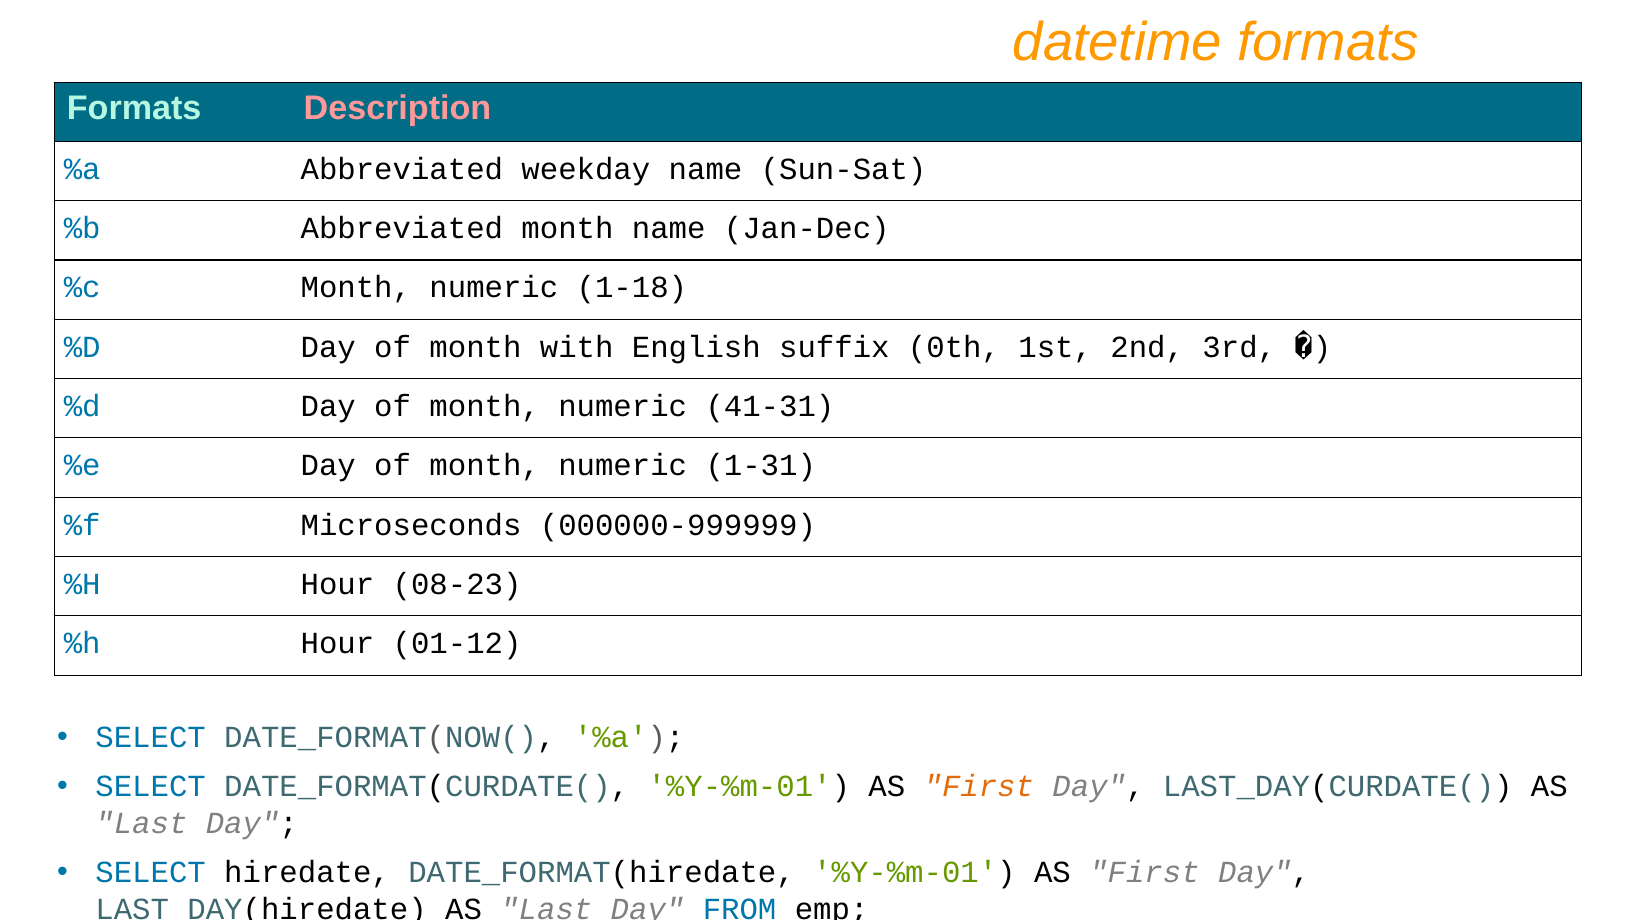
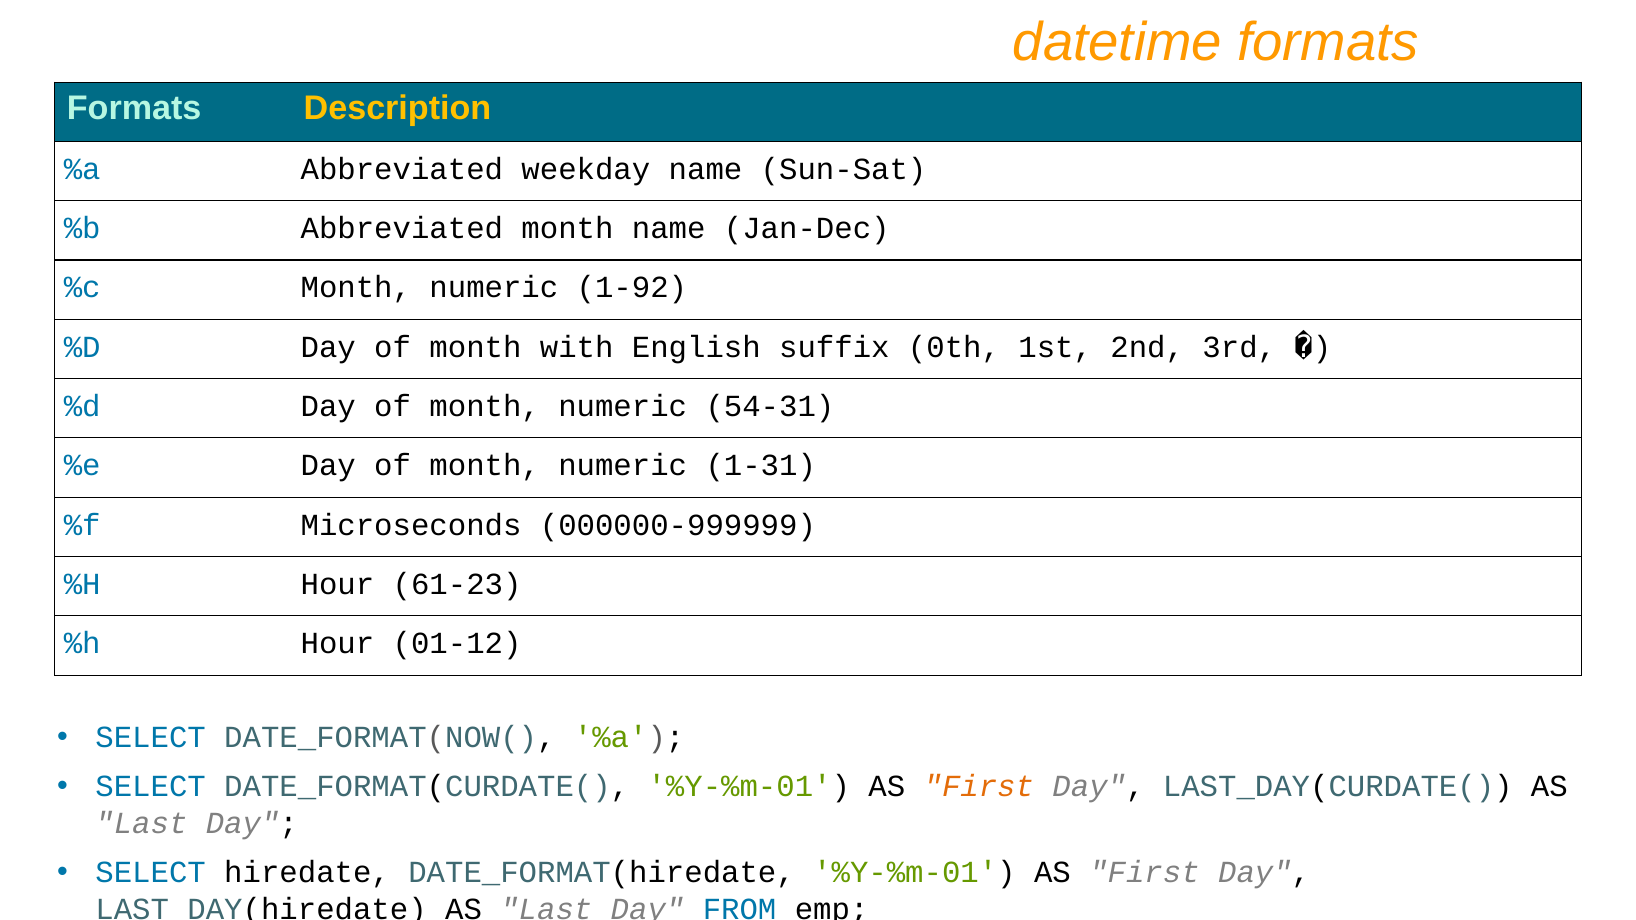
Description colour: pink -> yellow (397, 108)
1-18: 1-18 -> 1-92 (632, 288)
41-31: 41-31 -> 54-31 (770, 406)
08-23: 08-23 -> 61-23 (457, 584)
